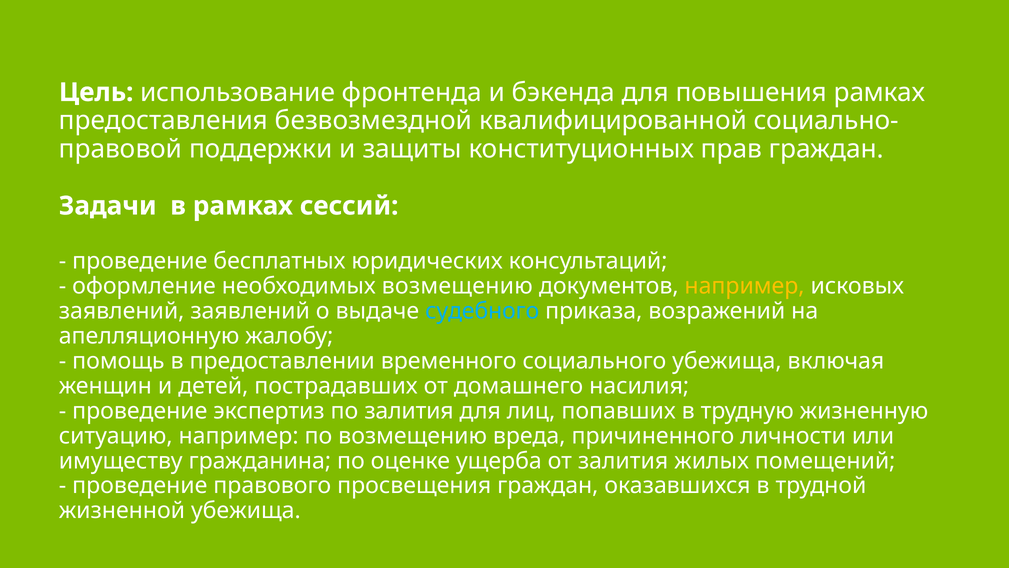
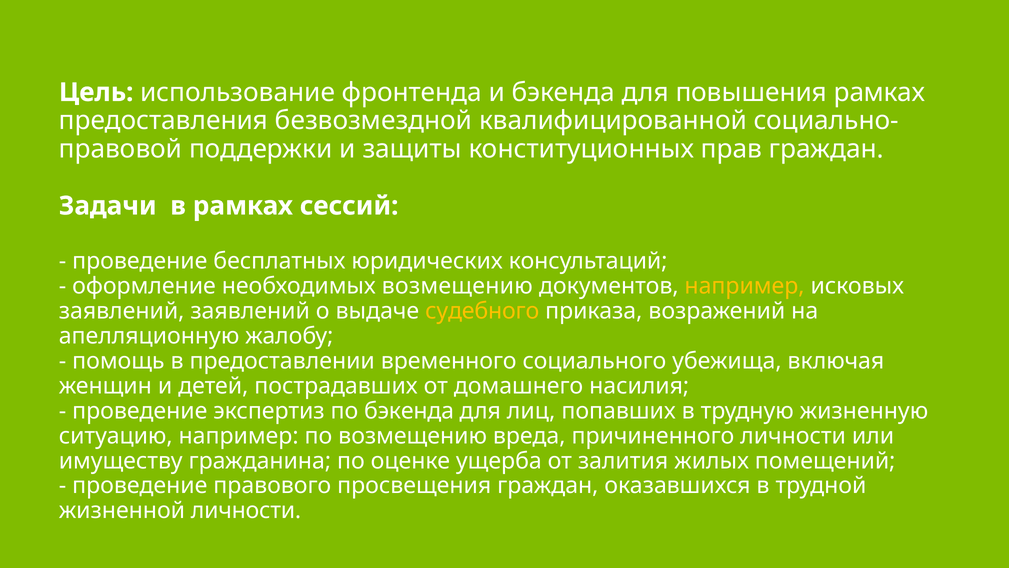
судебного colour: light blue -> yellow (482, 311)
по залития: залития -> бэкенда (409, 411)
жизненной убежища: убежища -> личности (246, 510)
